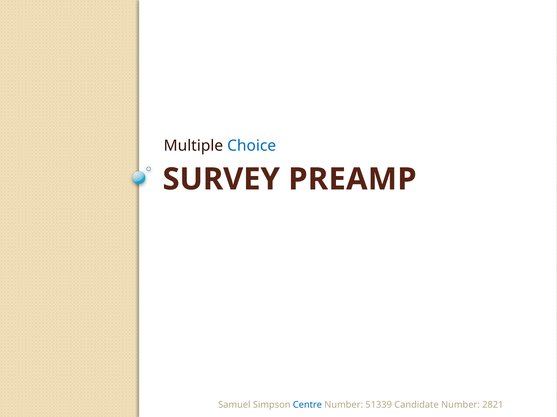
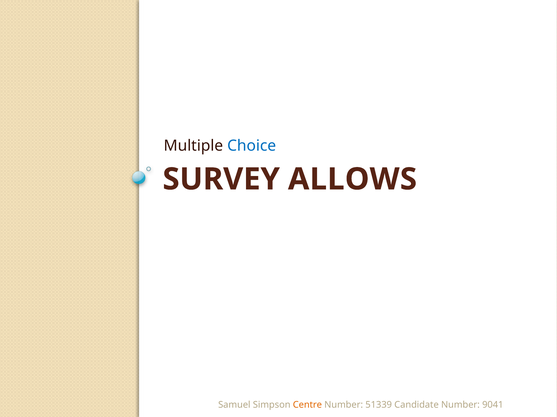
PREAMP: PREAMP -> ALLOWS (352, 180)
Centre colour: blue -> orange (307, 405)
2821: 2821 -> 9041 (493, 405)
